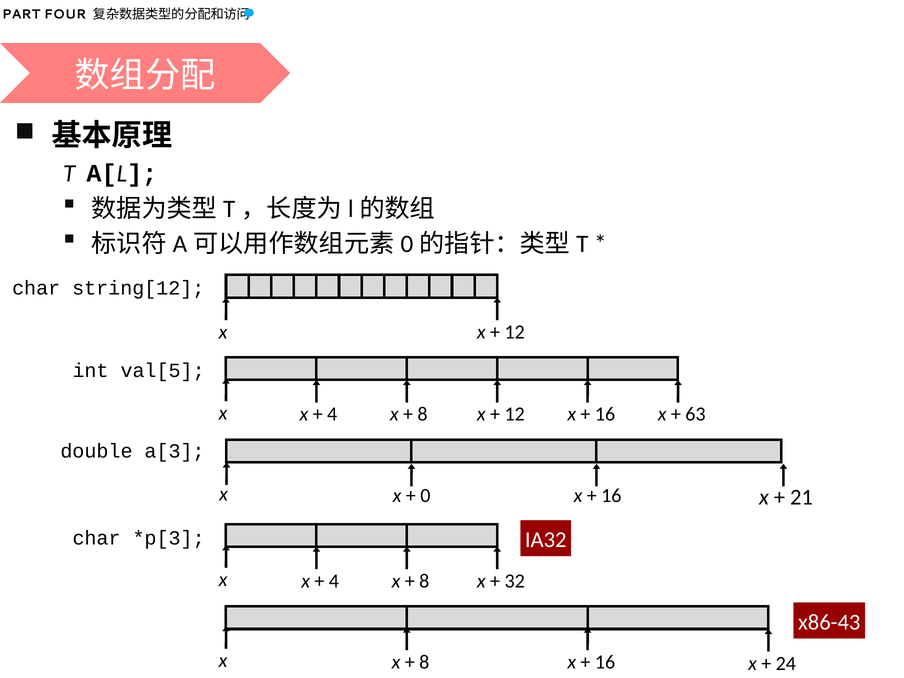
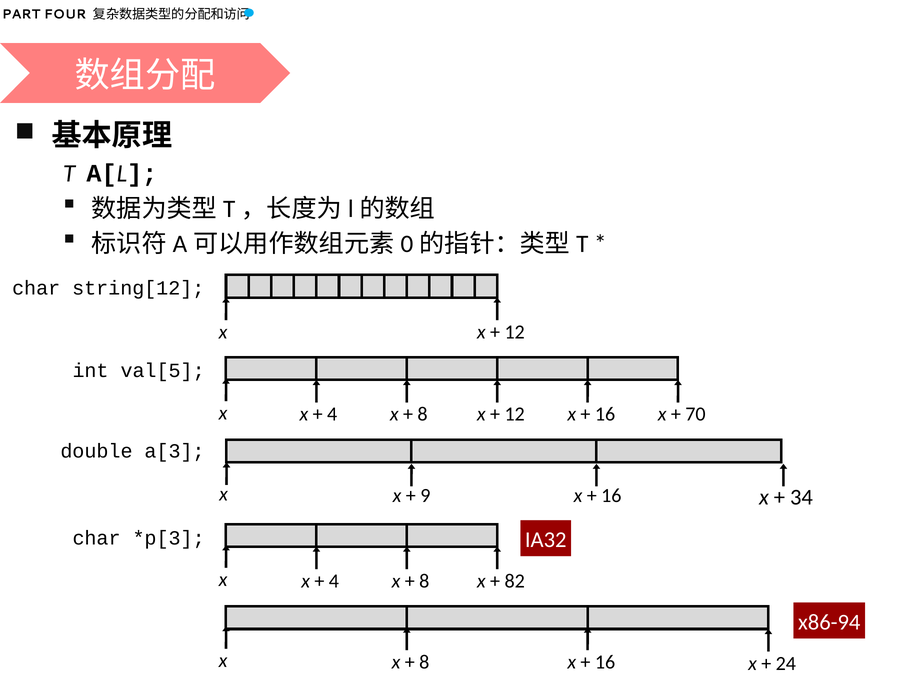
63: 63 -> 70 (695, 414)
0: 0 -> 9 (425, 495)
21: 21 -> 34 (801, 497)
32: 32 -> 82 (515, 581)
x86-43: x86-43 -> x86-94 (829, 622)
